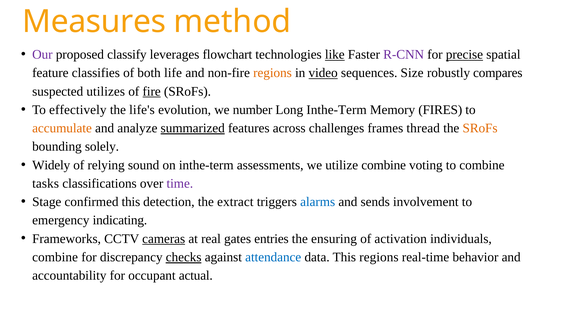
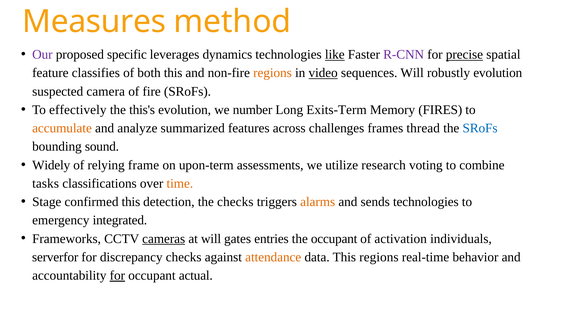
classify: classify -> specific (127, 54)
flowchart: flowchart -> dynamics (227, 54)
both life: life -> this (173, 73)
sequences Size: Size -> Will (412, 73)
robustly compares: compares -> evolution (498, 73)
utilizes: utilizes -> camera (106, 91)
fire underline: present -> none (152, 91)
life's: life's -> this's (142, 110)
Long Inthe-Term: Inthe-Term -> Exits-Term (337, 110)
summarized underline: present -> none (193, 128)
SRoFs colour: orange -> blue (480, 128)
solely: solely -> sound (102, 146)
sound: sound -> frame (144, 165)
on inthe-term: inthe-term -> upon-term (206, 165)
utilize combine: combine -> research (384, 165)
time colour: purple -> orange (180, 183)
the extract: extract -> checks (235, 201)
alarms colour: blue -> orange (318, 201)
sends involvement: involvement -> technologies (426, 201)
indicating: indicating -> integrated (120, 220)
at real: real -> will (211, 238)
the ensuring: ensuring -> occupant (334, 238)
combine: combine -> serverfor (55, 257)
checks underline: present -> none (184, 257)
attendance colour: blue -> orange (273, 257)
for underline: none -> present (117, 275)
